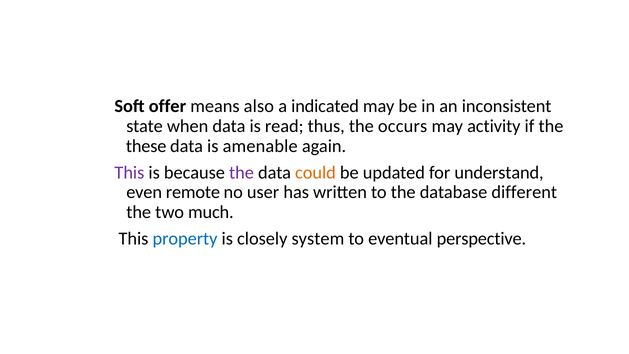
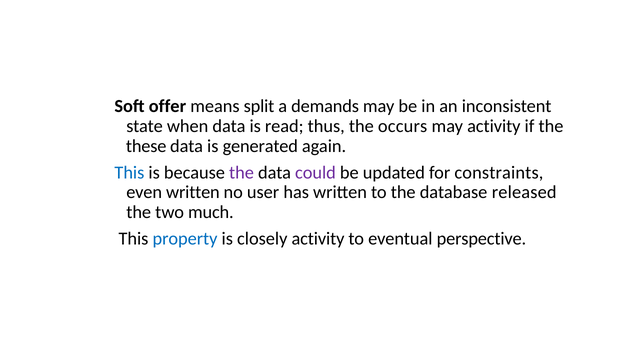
also: also -> split (259, 106)
indicated: indicated -> demands (325, 106)
amenable: amenable -> generated (260, 146)
This colour: purple -> blue (129, 172)
could colour: orange -> purple (315, 172)
understand: understand -> constraints (499, 172)
even remote: remote -> written (193, 192)
different: different -> released (524, 192)
closely system: system -> activity (318, 238)
